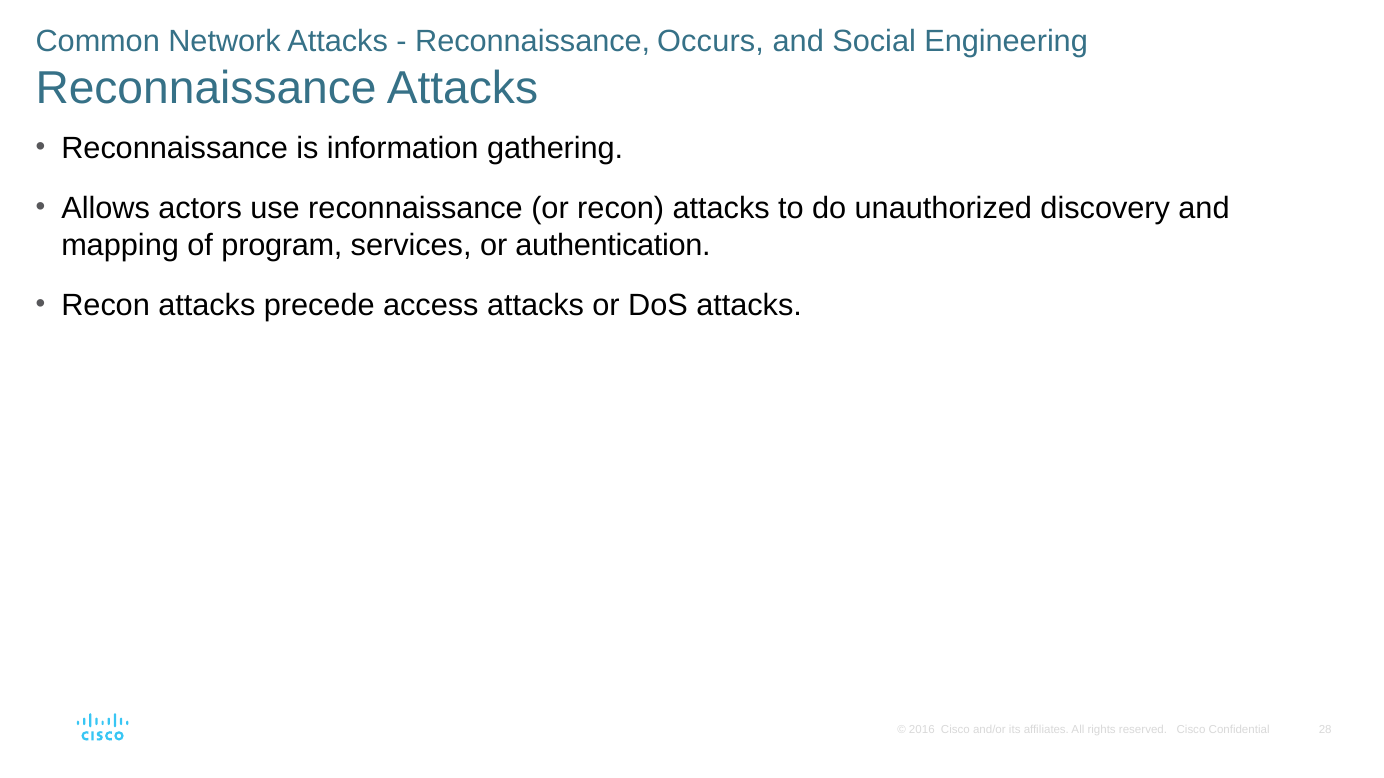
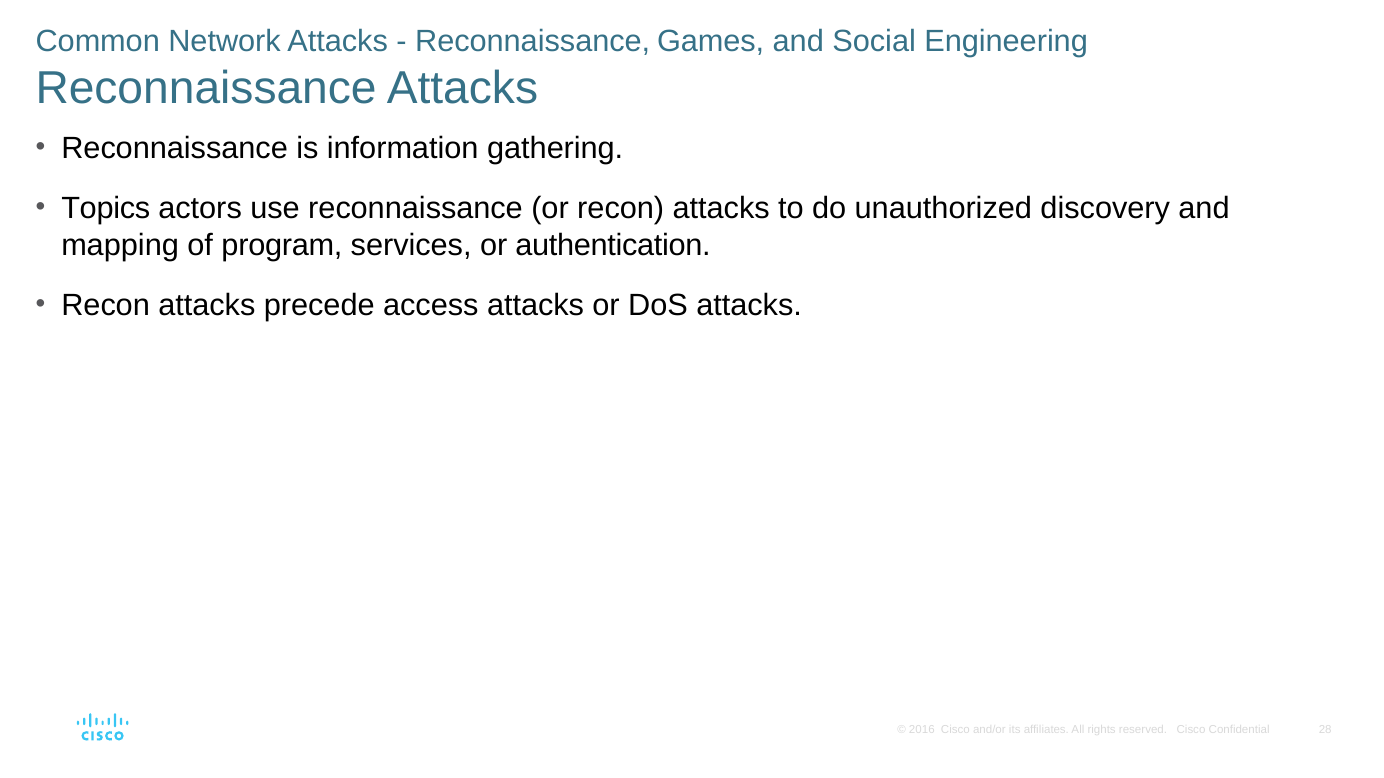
Occurs: Occurs -> Games (711, 41)
Allows: Allows -> Topics (106, 208)
